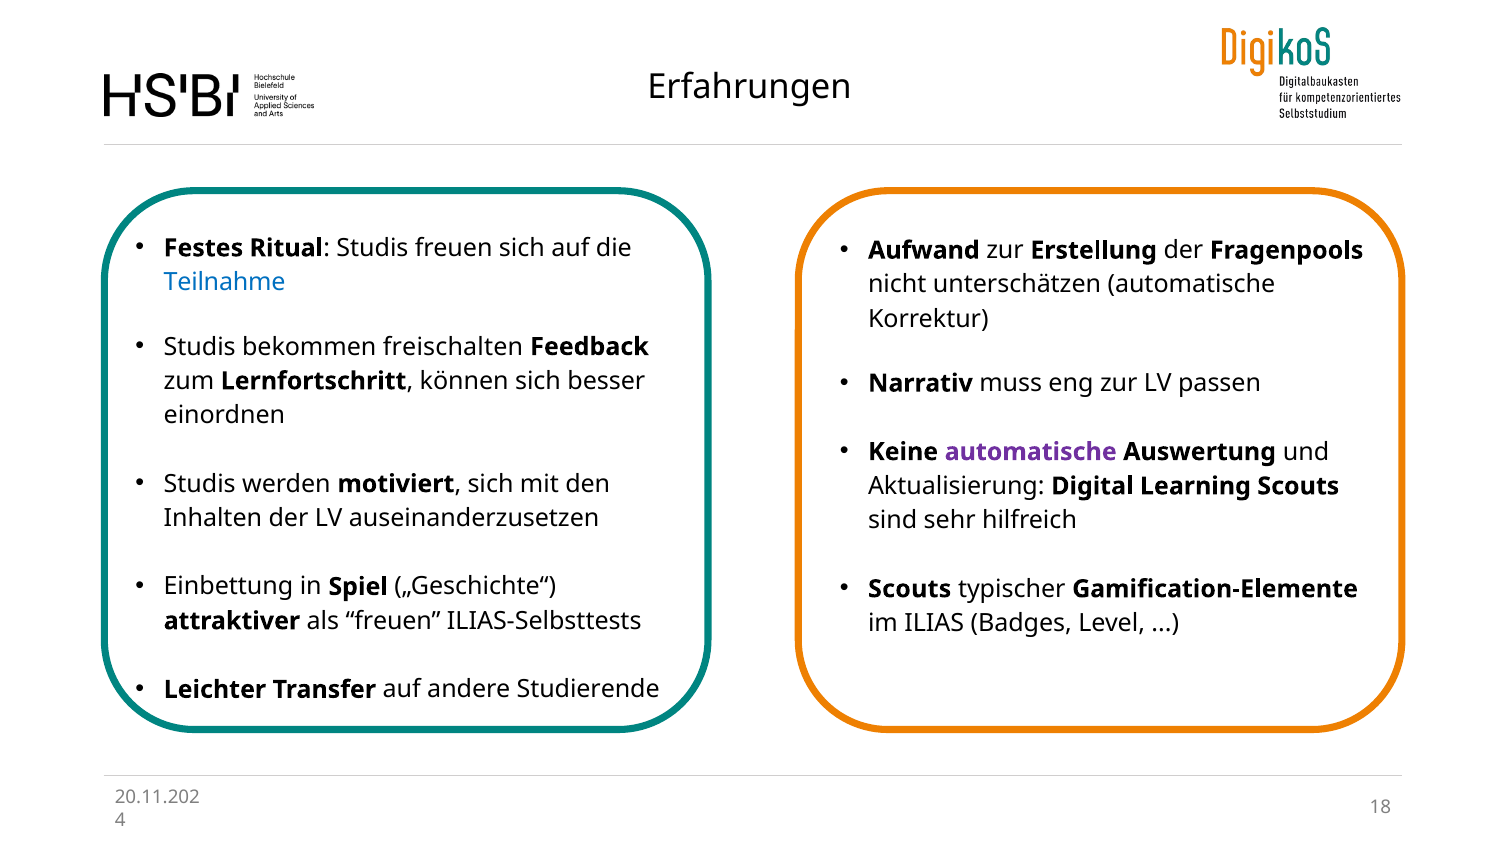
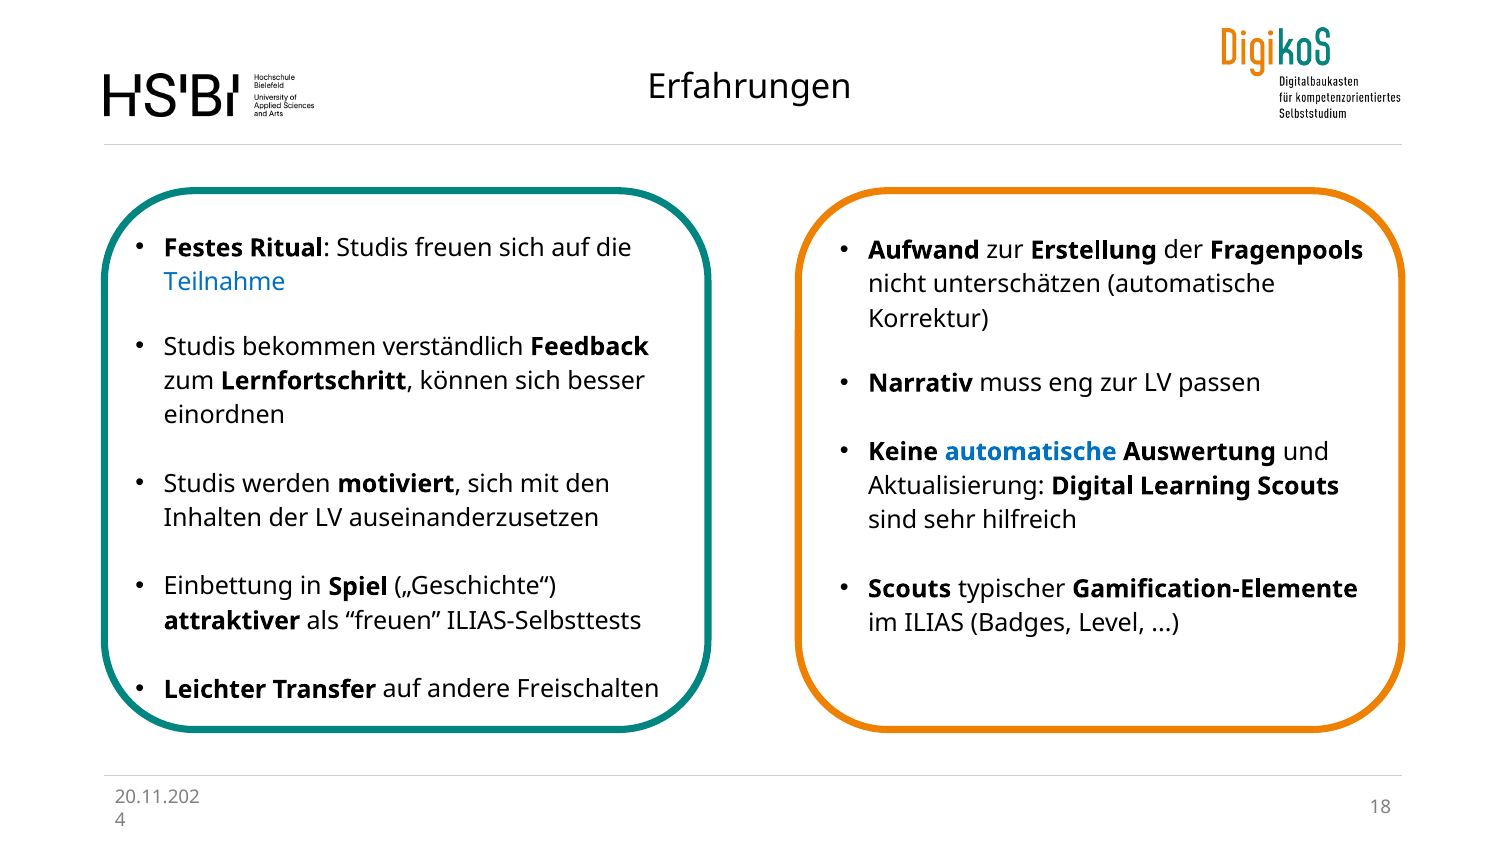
freischalten: freischalten -> verständlich (453, 347)
automatische colour: purple -> blue (1031, 452)
Studierende: Studierende -> Freischalten (588, 690)
